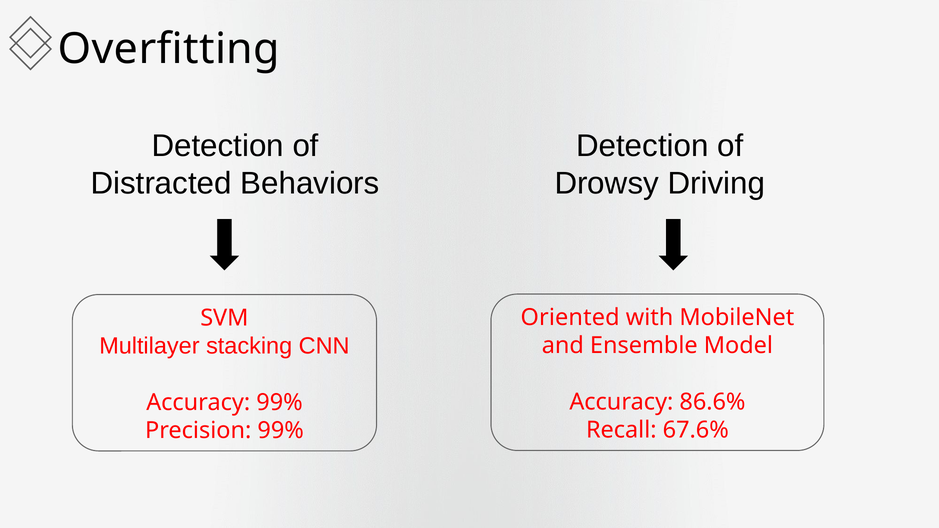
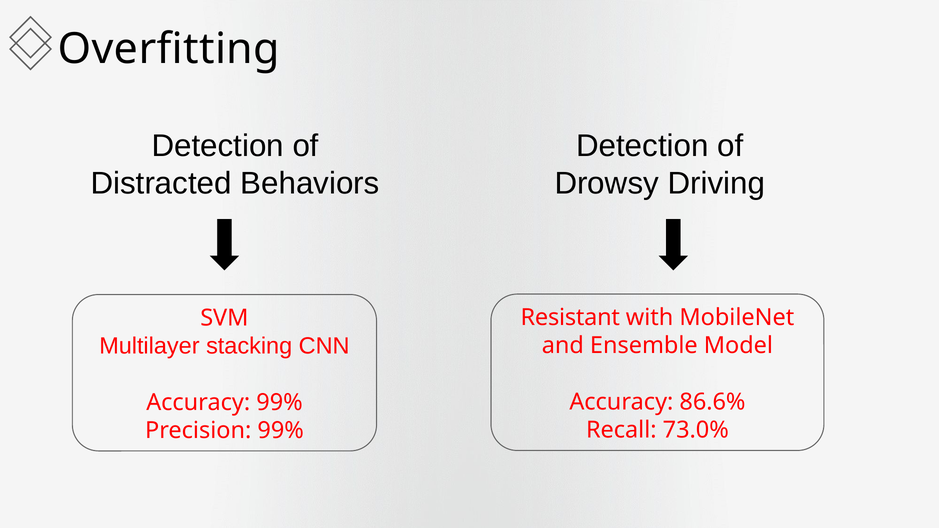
Oriented: Oriented -> Resistant (570, 318)
67.6%: 67.6% -> 73.0% (696, 430)
